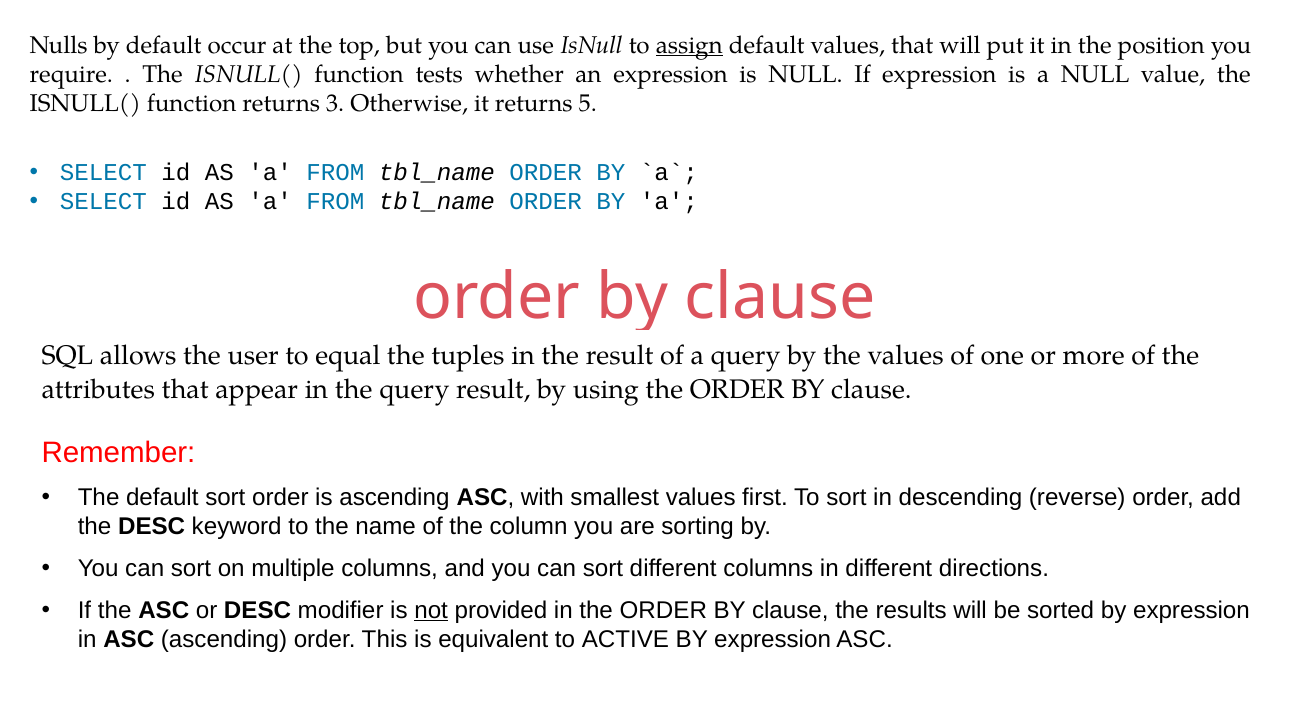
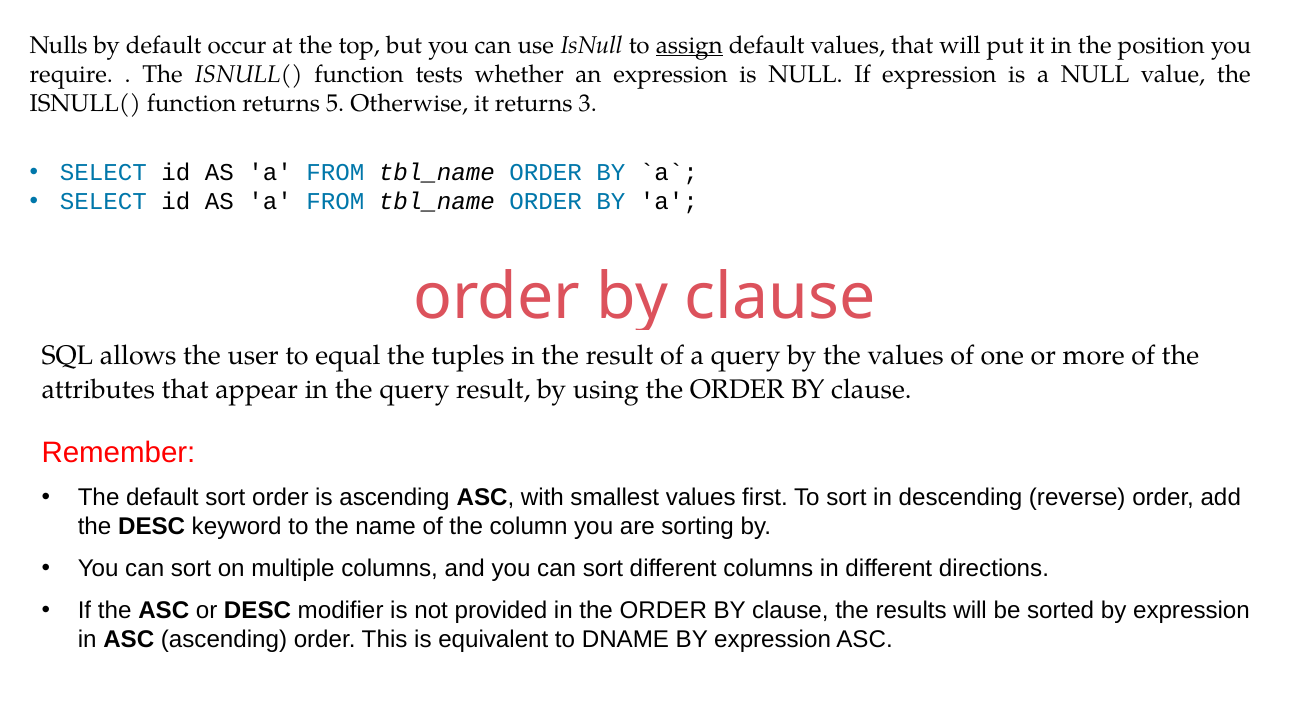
3: 3 -> 5 (335, 103)
5: 5 -> 3 (588, 103)
not underline: present -> none (431, 610)
ACTIVE: ACTIVE -> DNAME (625, 639)
